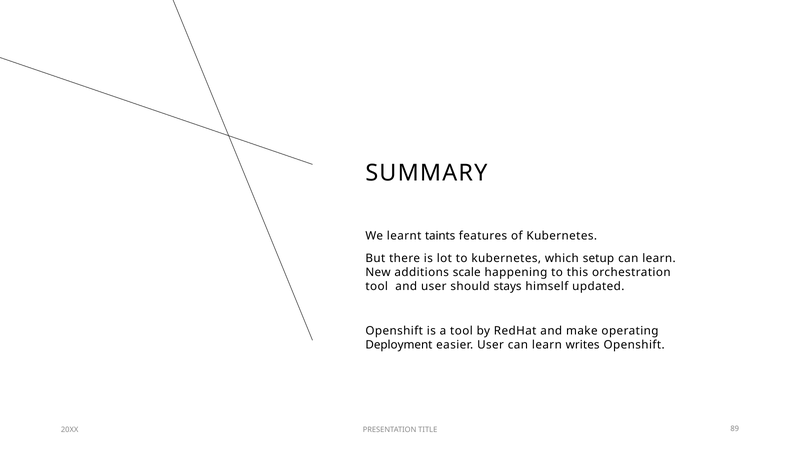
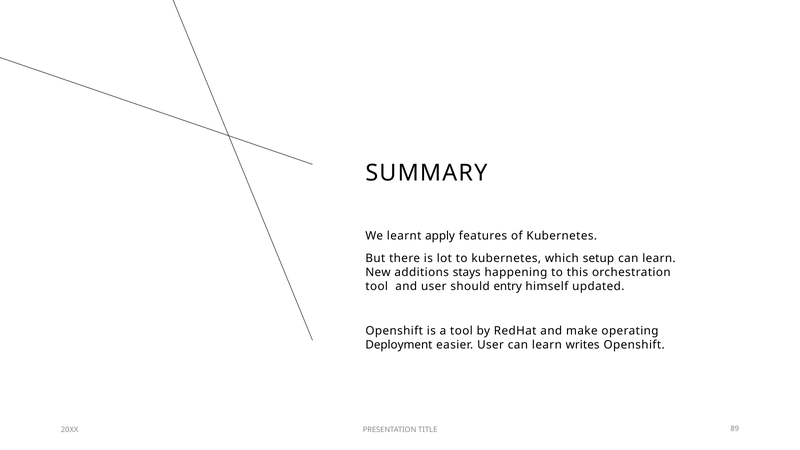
taints: taints -> apply (440, 236)
scale: scale -> stays (467, 272)
stays: stays -> entry (508, 286)
